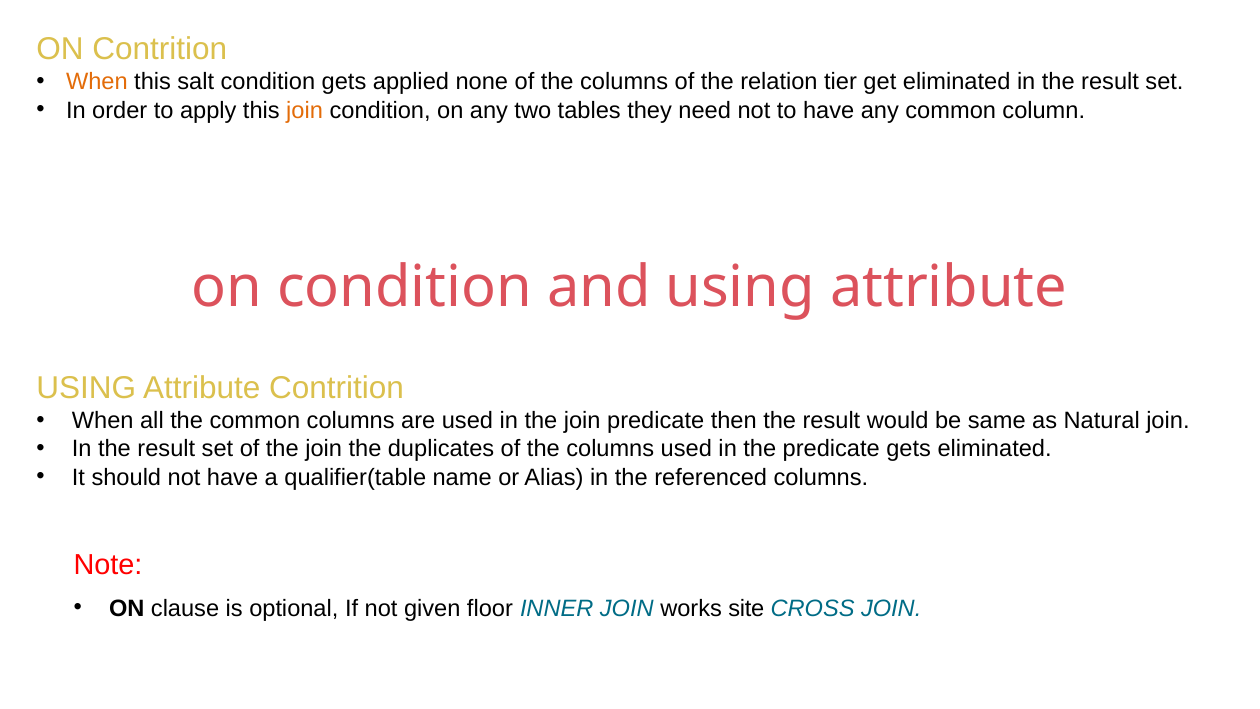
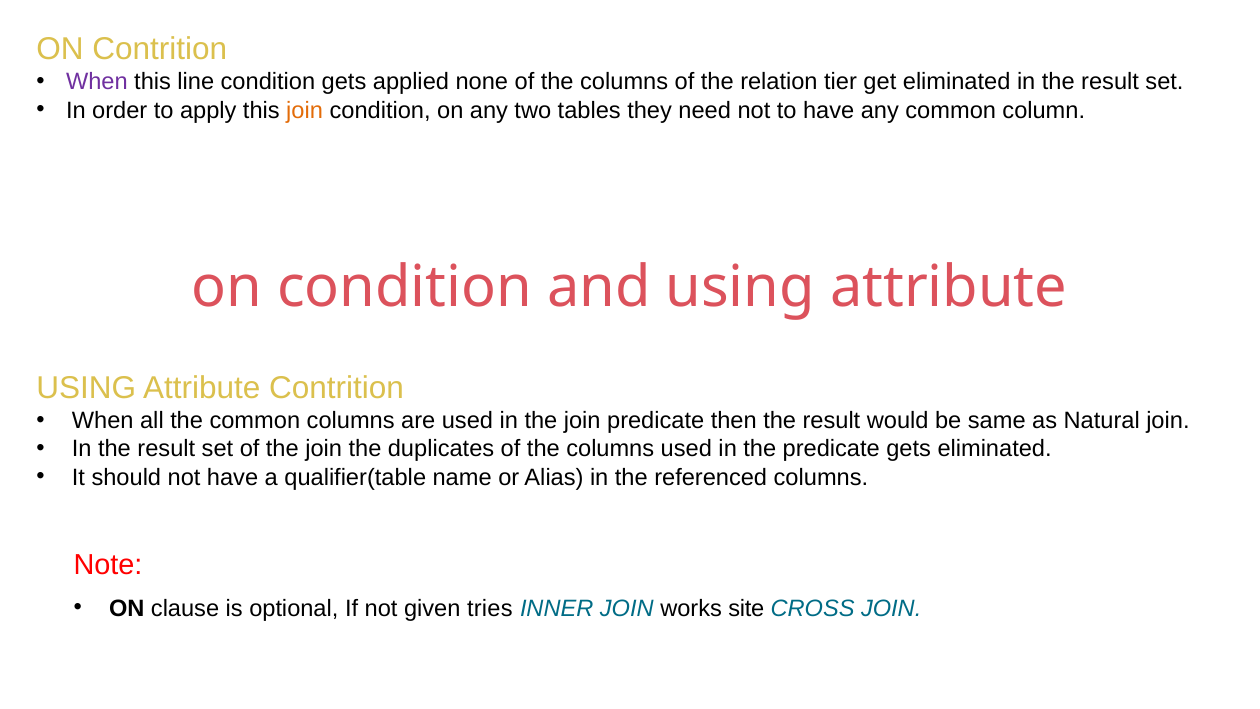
When colour: orange -> purple (97, 82)
salt: salt -> line (196, 82)
floor: floor -> tries (490, 608)
